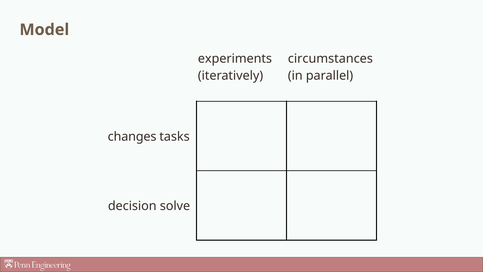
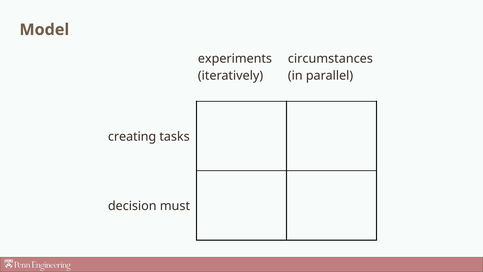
changes: changes -> creating (132, 137)
solve: solve -> must (175, 206)
